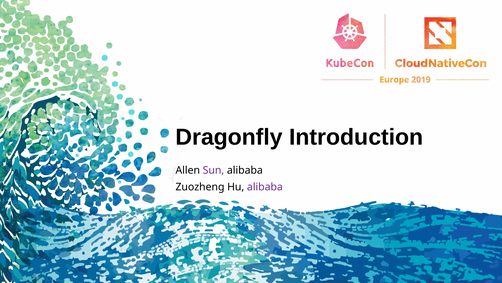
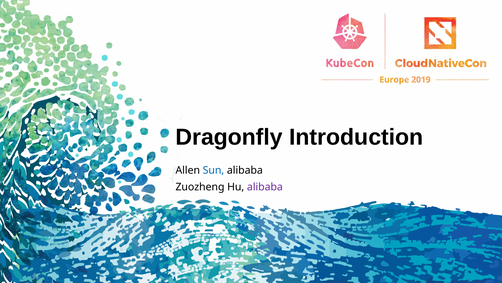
Sun colour: purple -> blue (213, 170)
